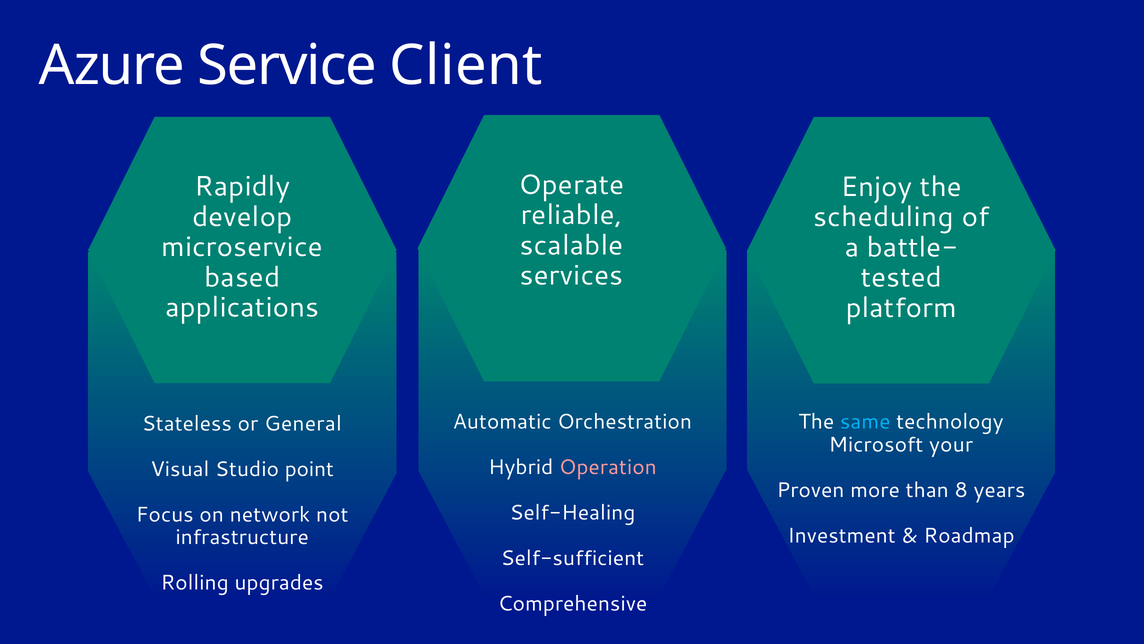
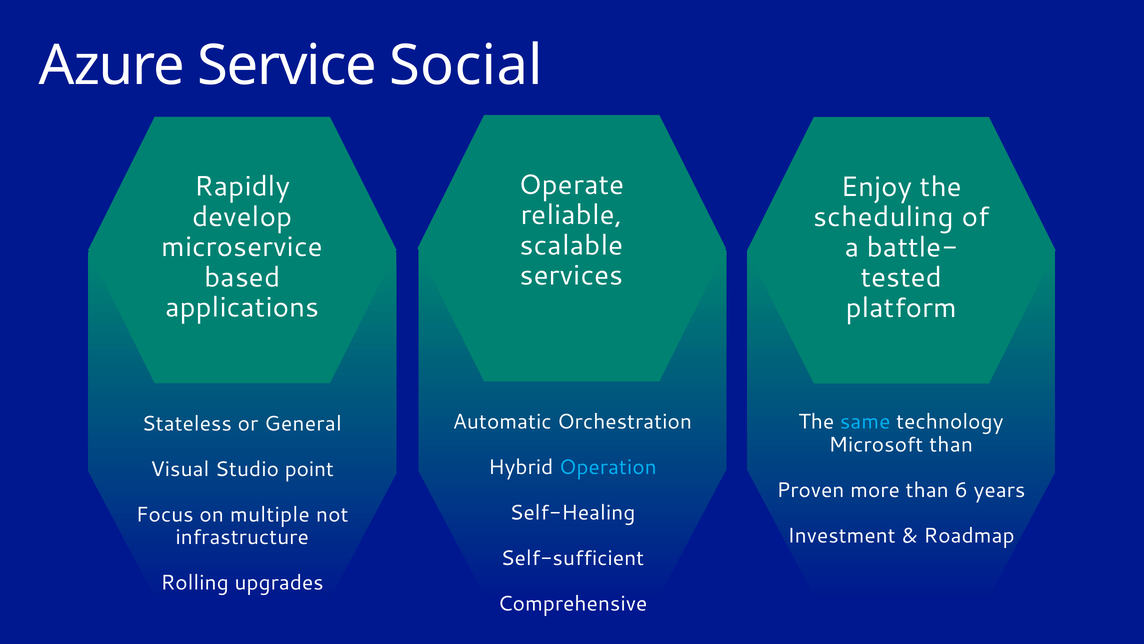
Client: Client -> Social (466, 66)
Microsoft your: your -> than (951, 444)
Operation colour: pink -> light blue (608, 467)
8: 8 -> 6 (961, 490)
network: network -> multiple (270, 514)
